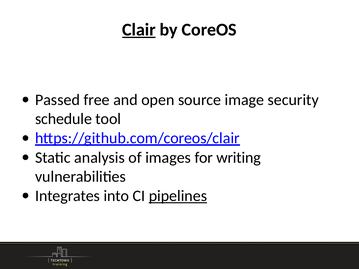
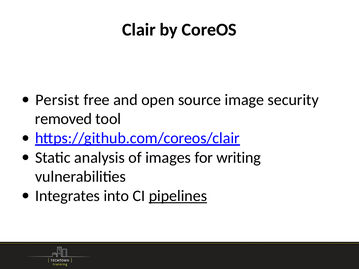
Clair underline: present -> none (139, 30)
Passed: Passed -> Persist (57, 100)
schedule: schedule -> removed (64, 119)
